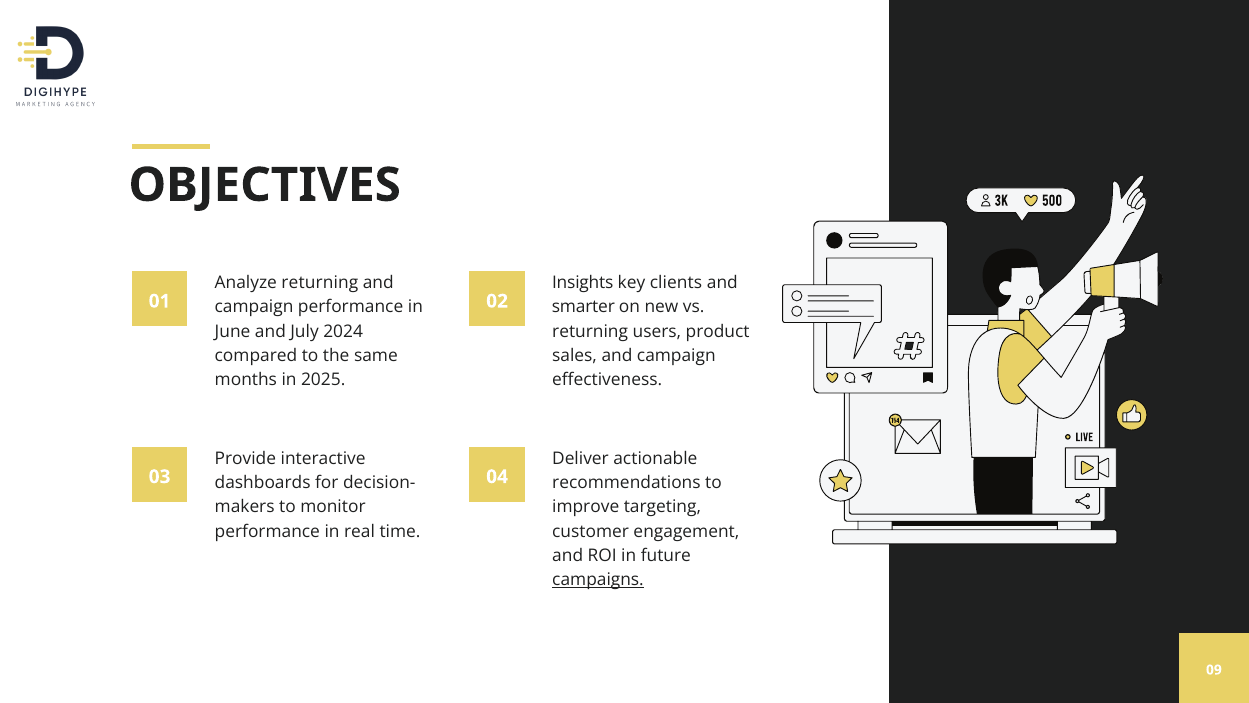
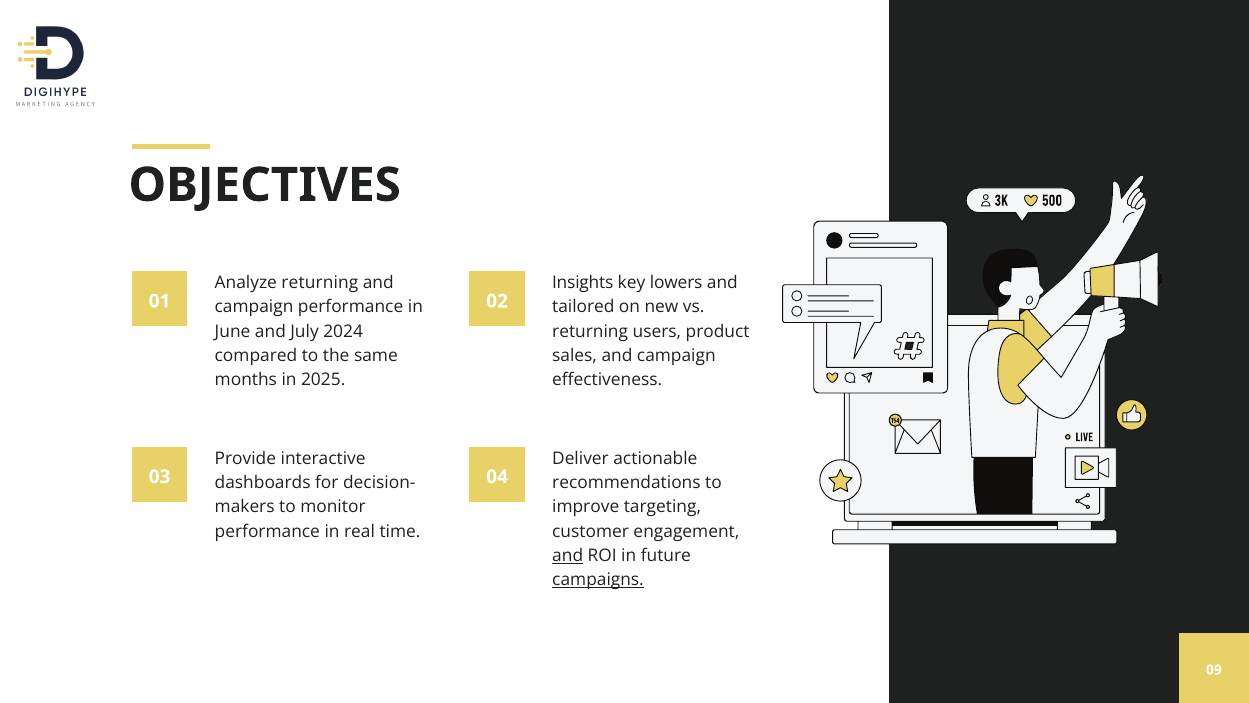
clients: clients -> lowers (676, 283)
smarter: smarter -> tailored (583, 307)
and underline: none -> present (568, 555)
